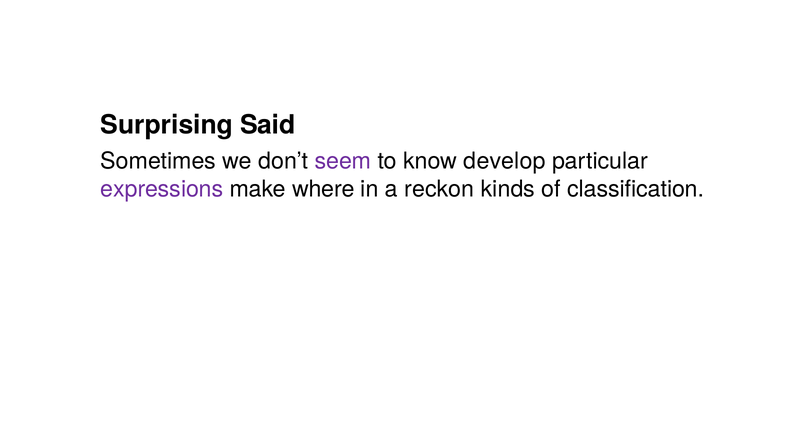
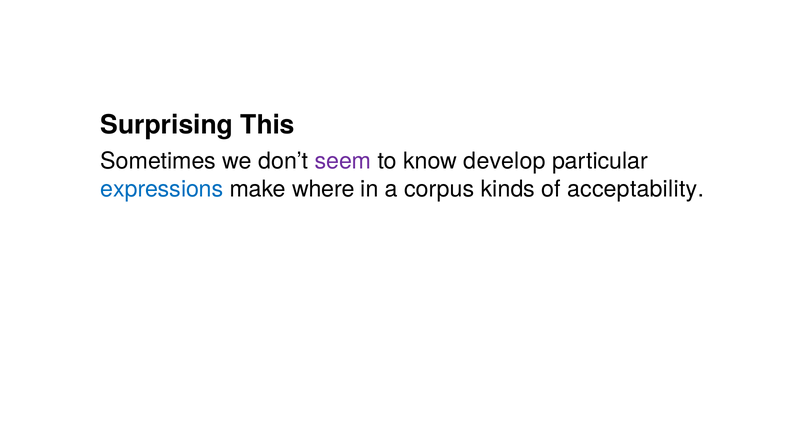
Said: Said -> This (268, 125)
expressions colour: purple -> blue (162, 189)
reckon: reckon -> corpus (439, 189)
classification: classification -> acceptability (636, 189)
